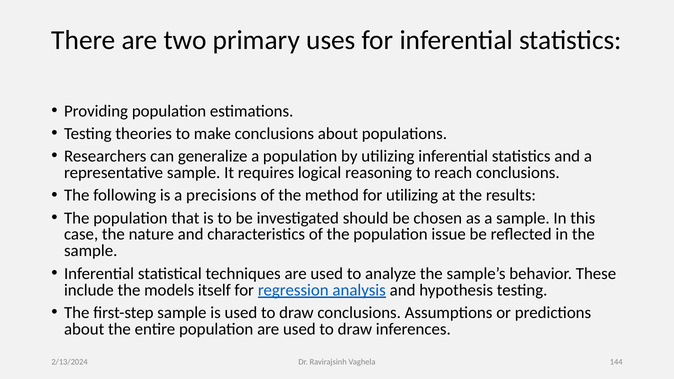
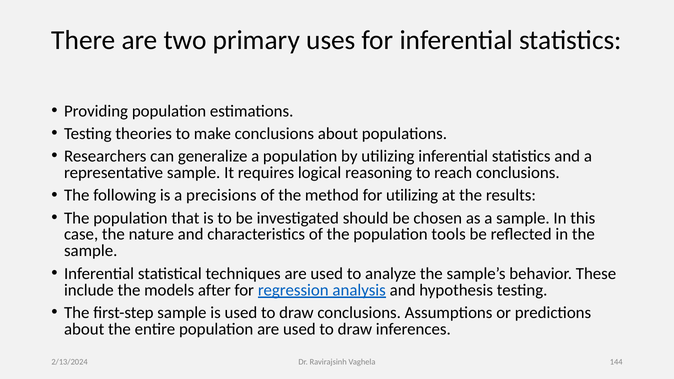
issue: issue -> tools (449, 234)
itself: itself -> after (214, 290)
